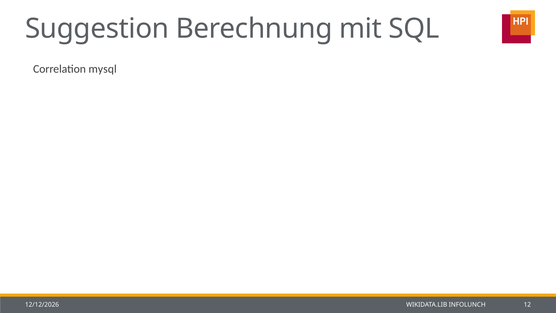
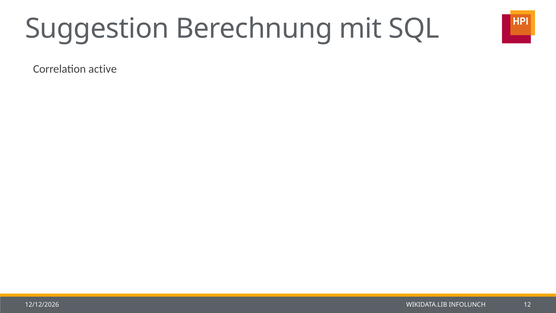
mysql: mysql -> active (103, 69)
